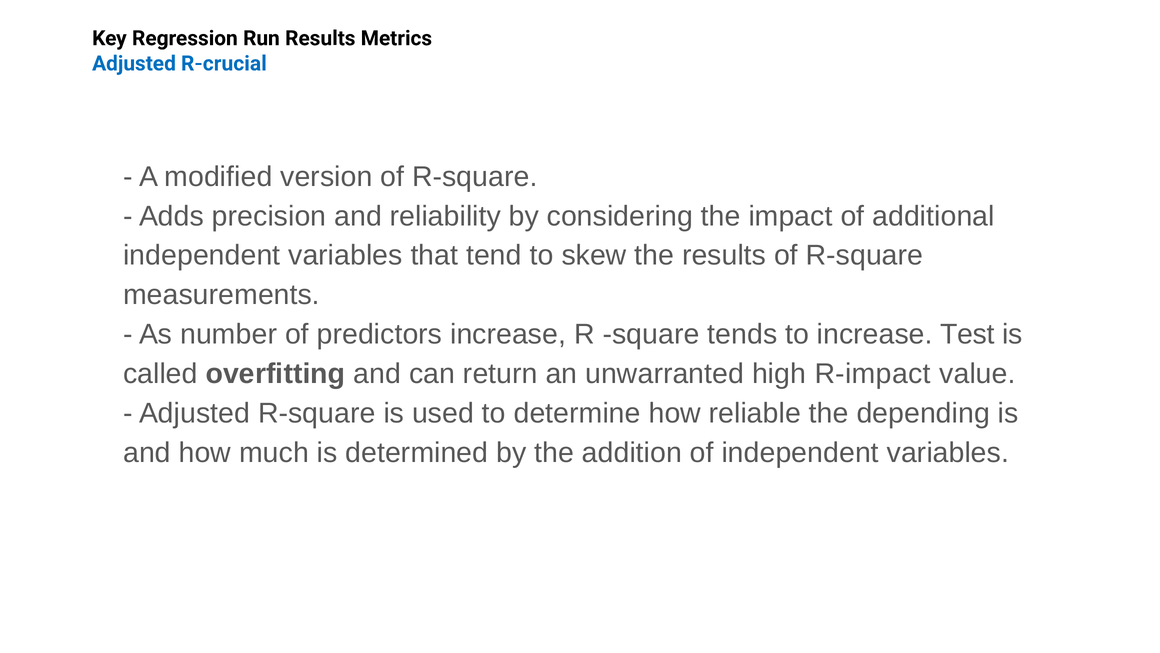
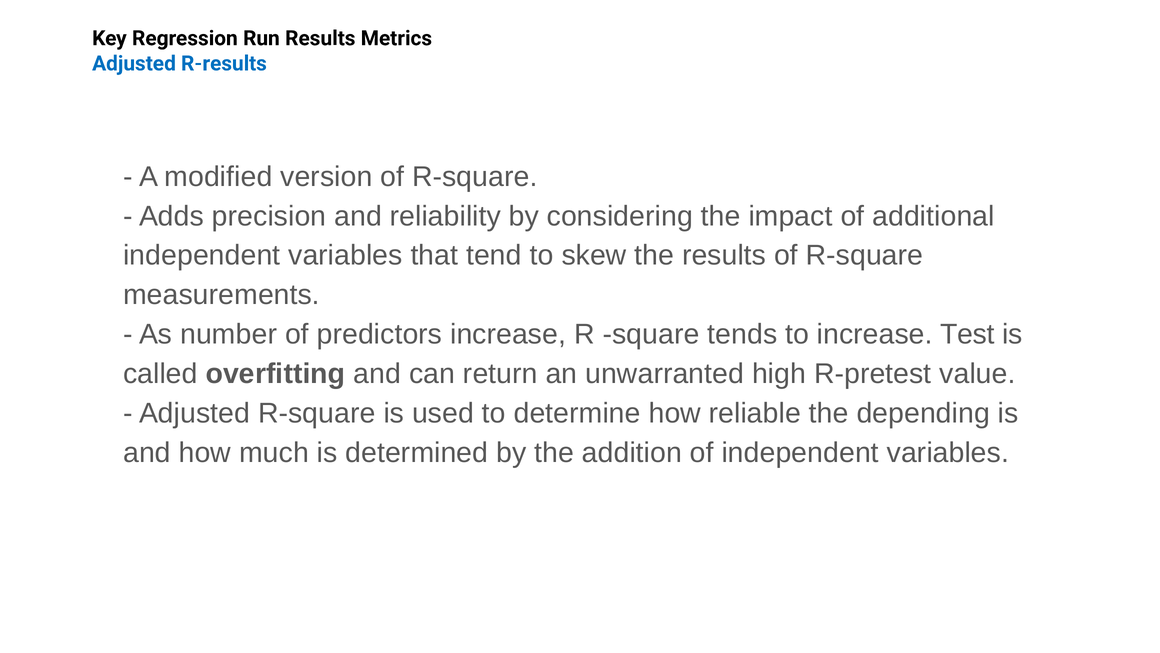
R-crucial: R-crucial -> R-results (224, 63)
R-impact: R-impact -> R-pretest (873, 374)
